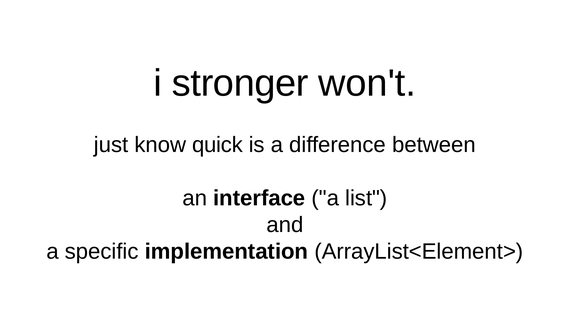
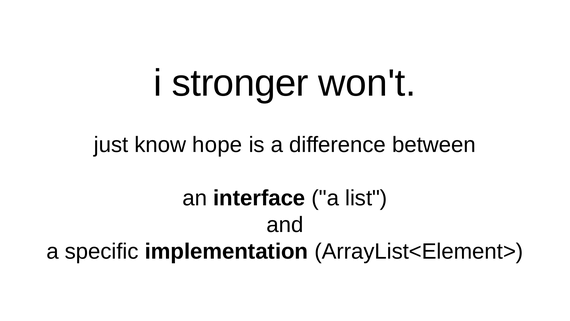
quick: quick -> hope (217, 145)
